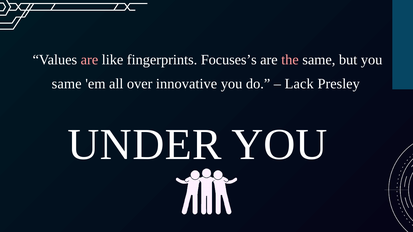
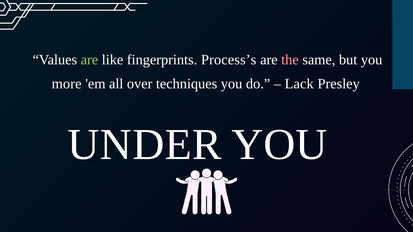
are colour: pink -> light green (89, 60)
Focuses’s: Focuses’s -> Process’s (229, 60)
same: same -> more (67, 84)
innovative: innovative -> techniques (187, 84)
